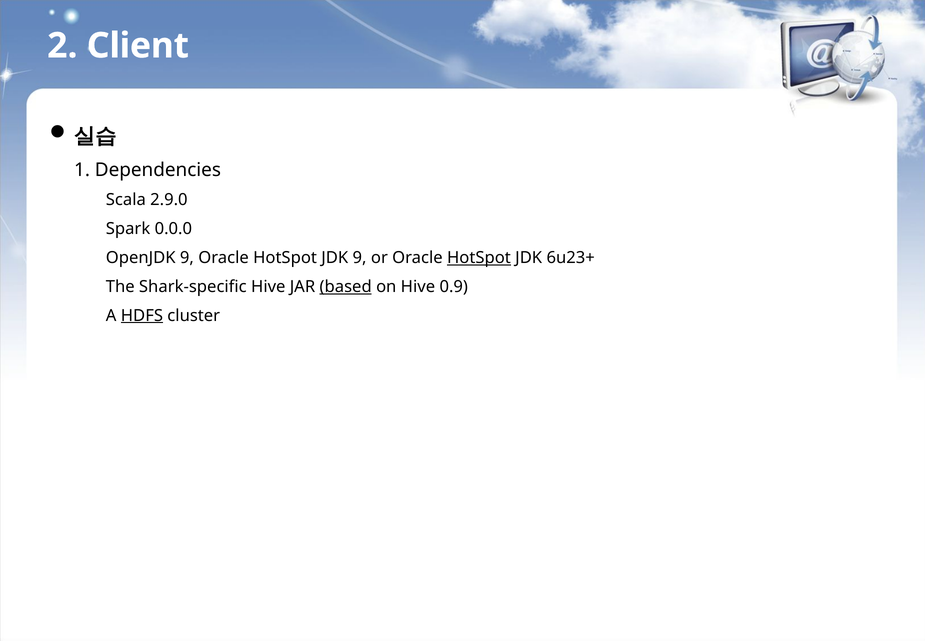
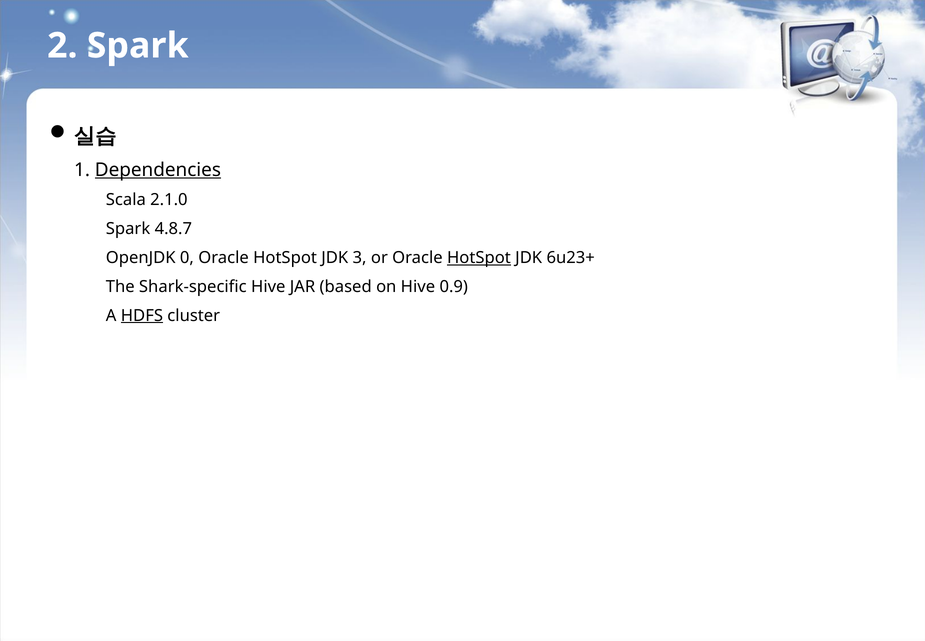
2 Client: Client -> Spark (138, 46)
Dependencies underline: none -> present (158, 170)
2.9.0: 2.9.0 -> 2.1.0 (169, 200)
0.0.0: 0.0.0 -> 4.8.7 (173, 229)
OpenJDK 9: 9 -> 0 (187, 257)
JDK 9: 9 -> 3 (360, 257)
based underline: present -> none (346, 286)
